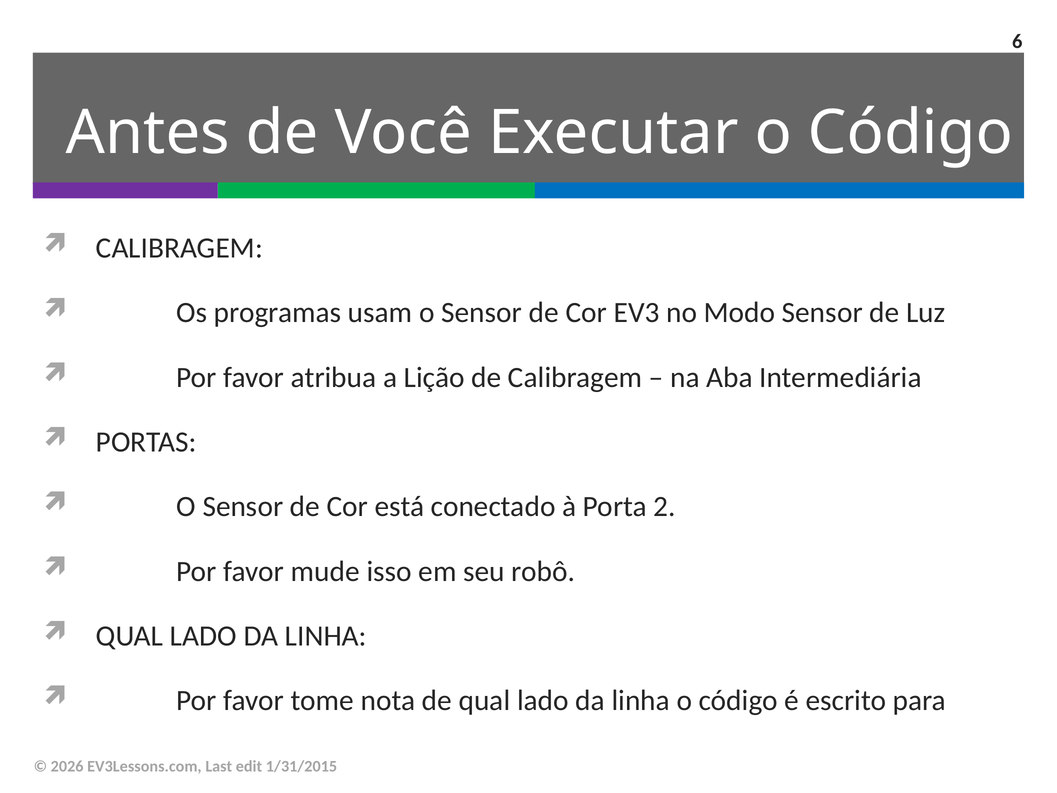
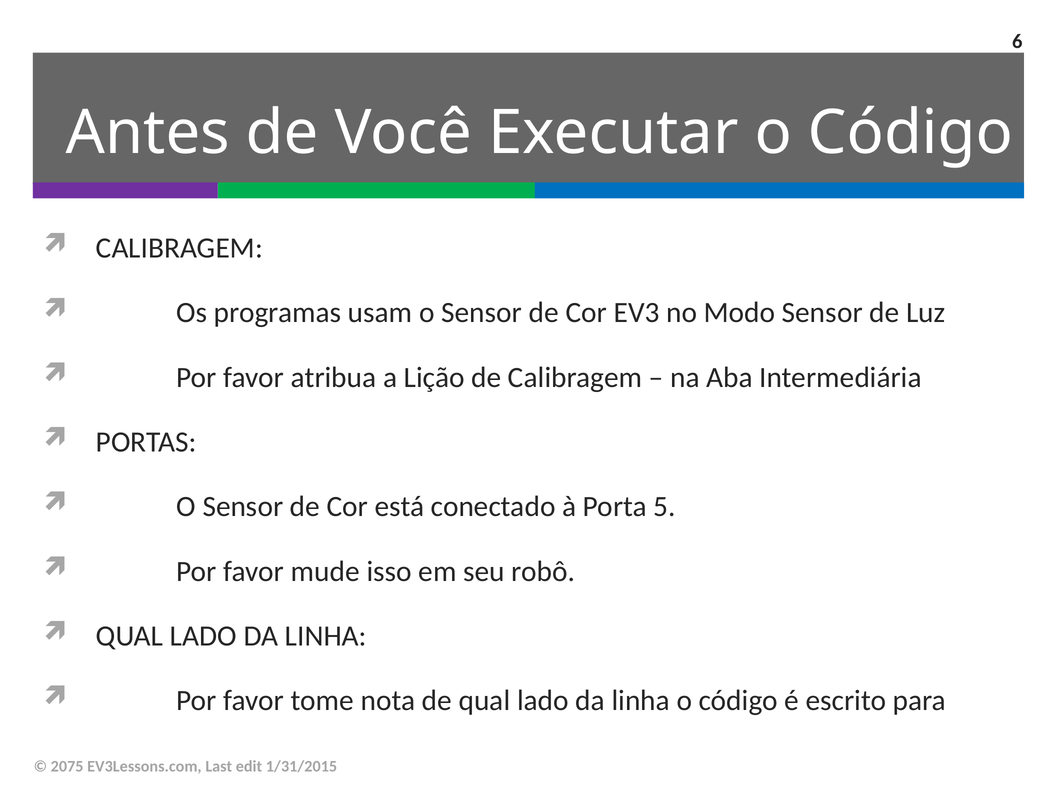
2: 2 -> 5 (665, 507)
2026: 2026 -> 2075 (67, 766)
